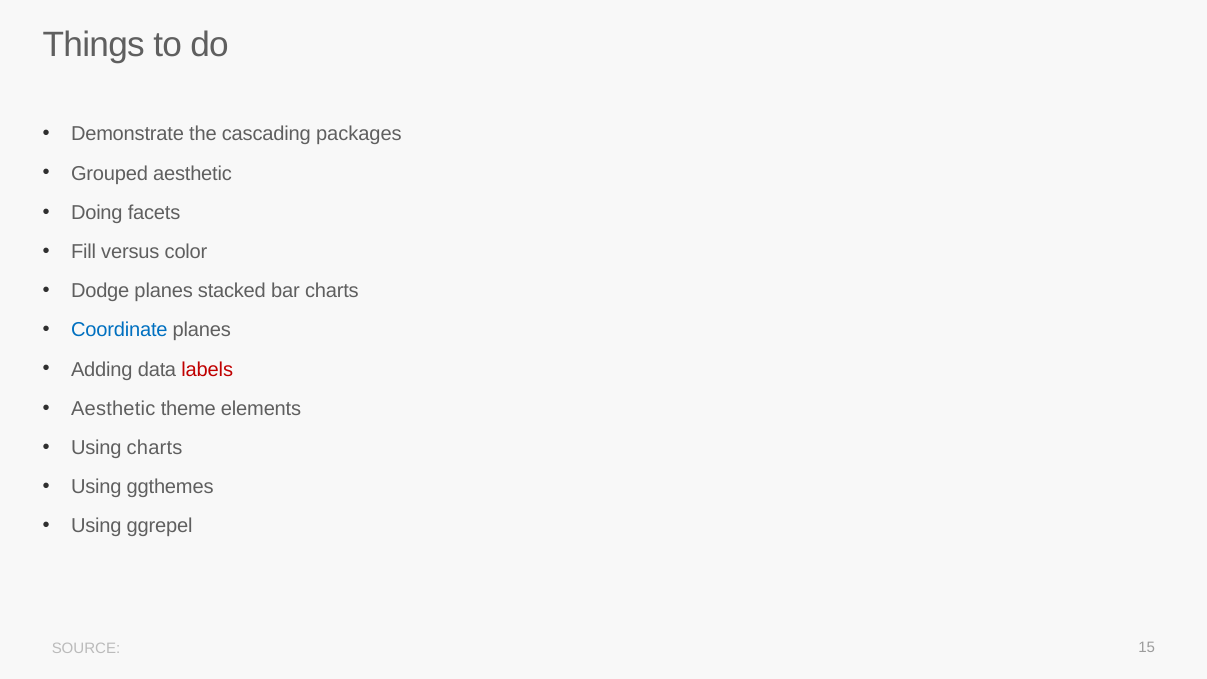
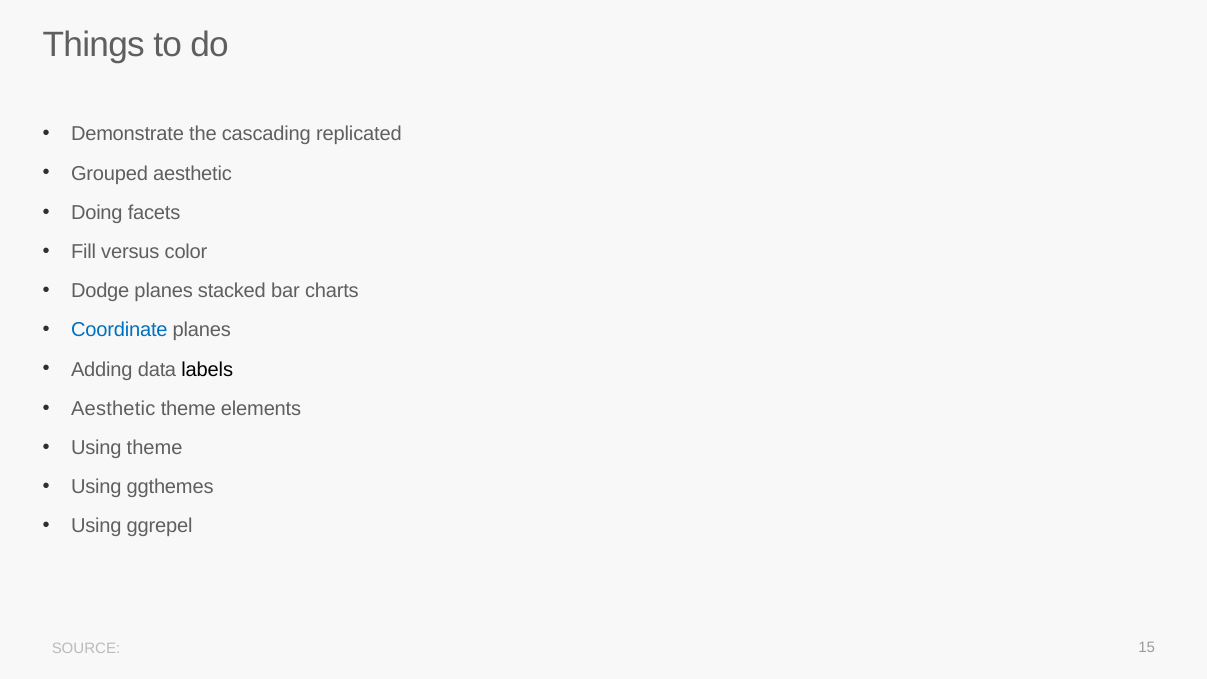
packages: packages -> replicated (359, 134)
labels colour: red -> black (207, 369)
Using charts: charts -> theme (155, 448)
